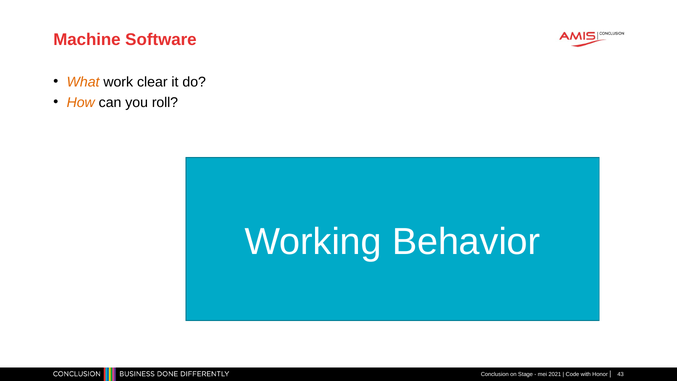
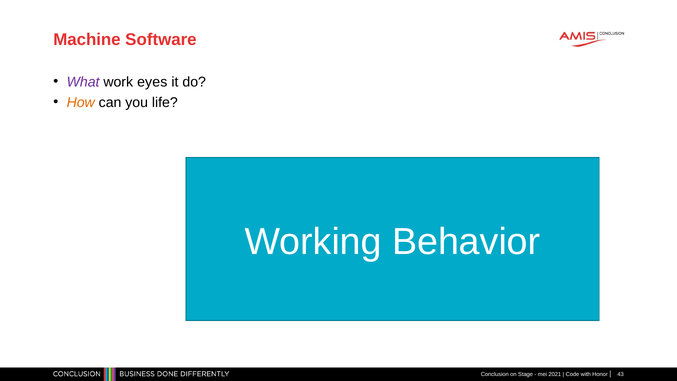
What colour: orange -> purple (83, 82)
clear: clear -> eyes (152, 82)
roll: roll -> life (165, 102)
